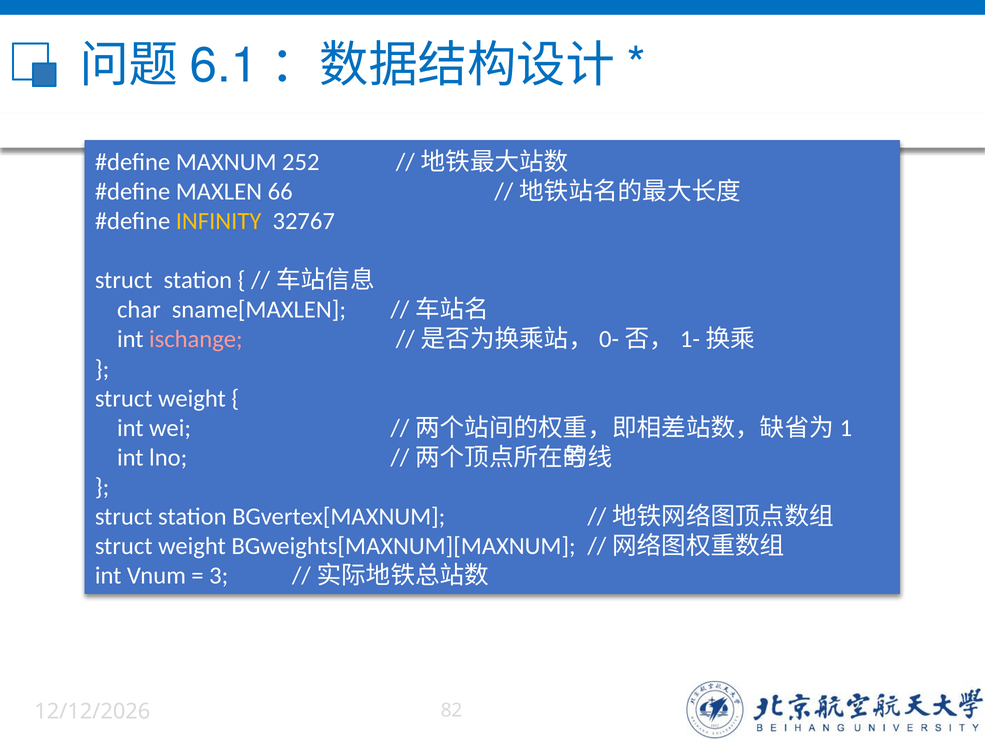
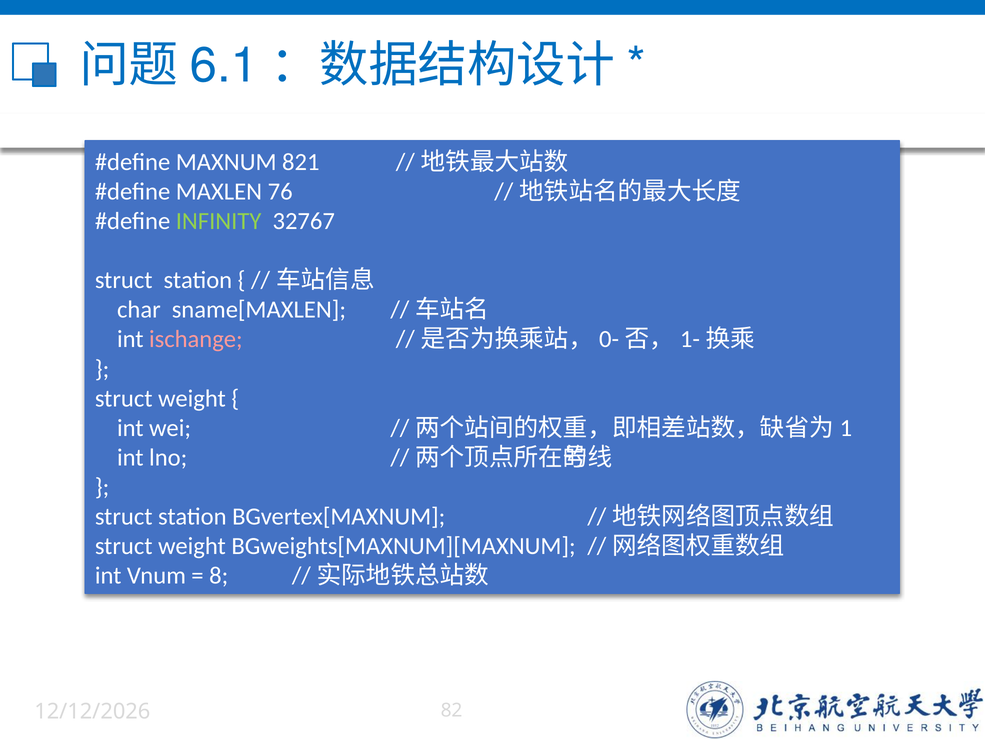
252: 252 -> 821 (301, 162)
66: 66 -> 76 (280, 191)
INFINITY colour: yellow -> light green (219, 221)
3: 3 -> 8 (219, 576)
